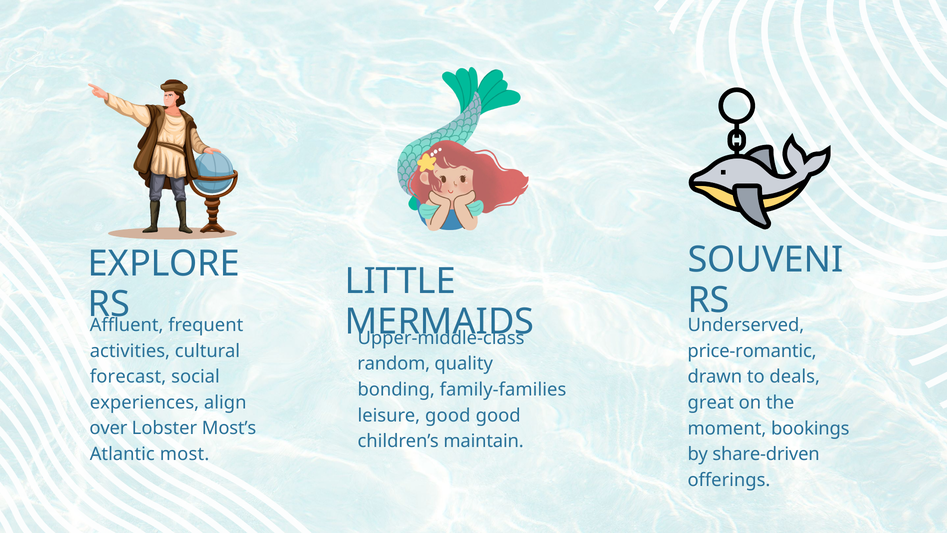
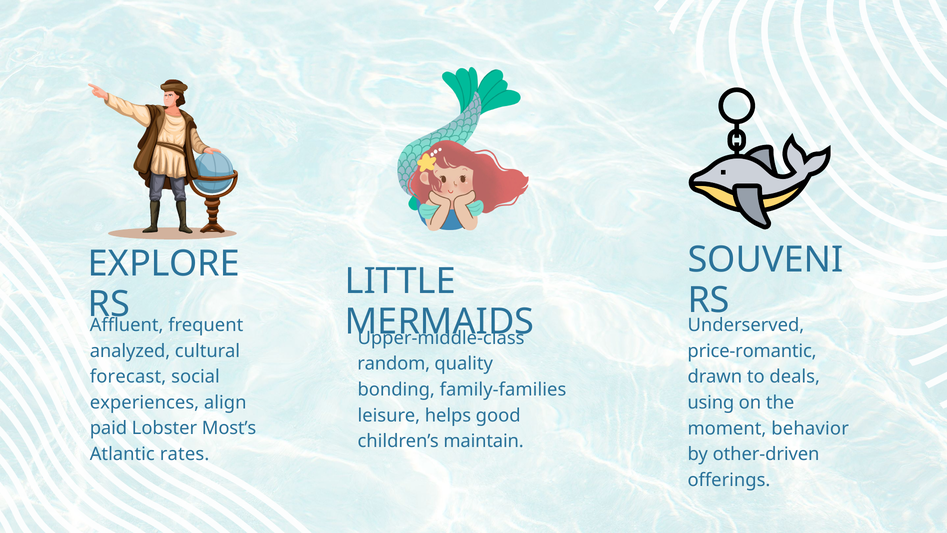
activities: activities -> analyzed (130, 351)
great: great -> using (711, 402)
leisure good: good -> helps (448, 415)
over: over -> paid (108, 428)
bookings: bookings -> behavior (810, 428)
most: most -> rates (185, 454)
share-driven: share-driven -> other-driven (766, 454)
